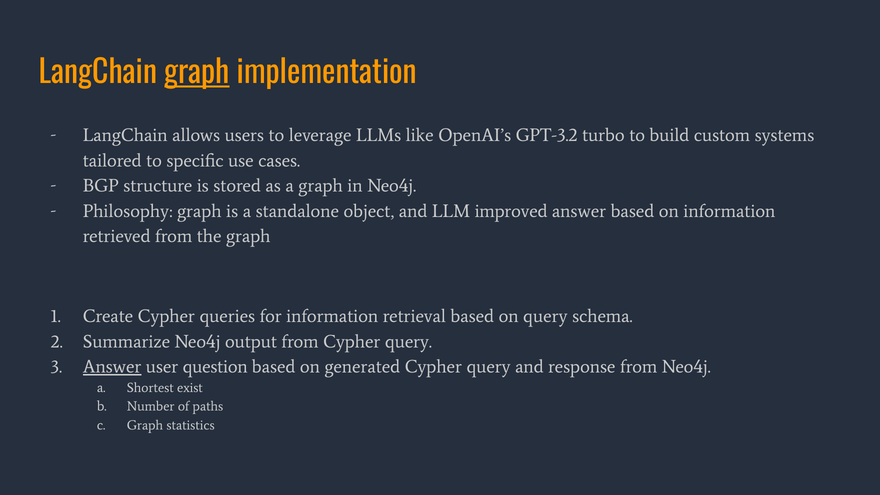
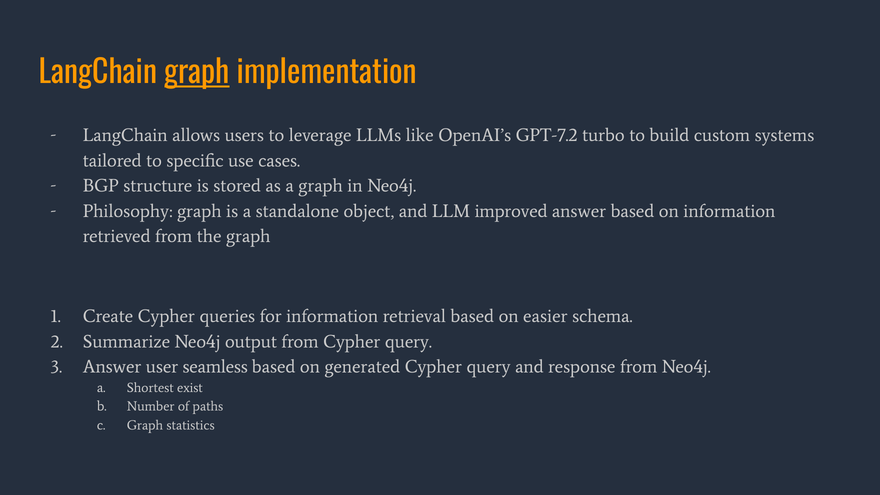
GPT-3.2: GPT-3.2 -> GPT-7.2 (547, 135)
on query: query -> easier (545, 316)
Answer underline: present -> none (112, 367)
question: question -> seamless (215, 367)
